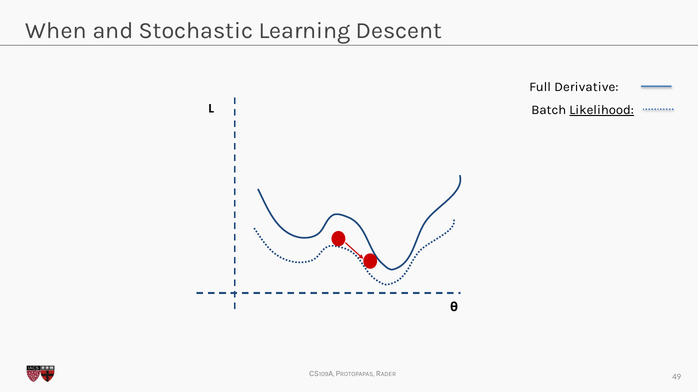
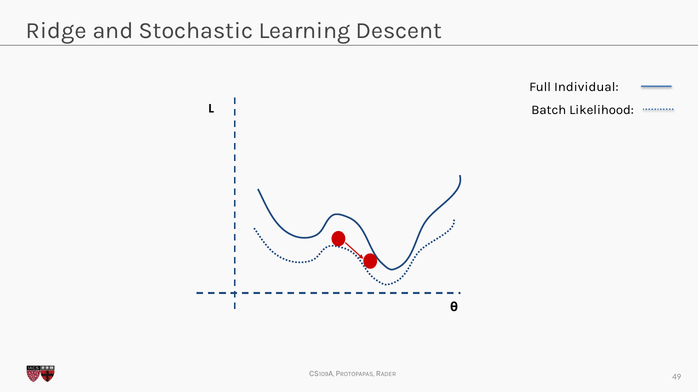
When: When -> Ridge (56, 31)
Derivative: Derivative -> Individual (586, 87)
Likelihood underline: present -> none (602, 110)
